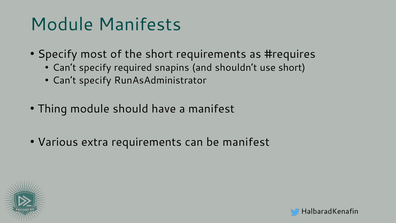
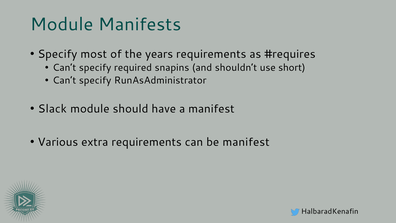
the short: short -> years (159, 54)
Thing: Thing -> Slack (52, 109)
